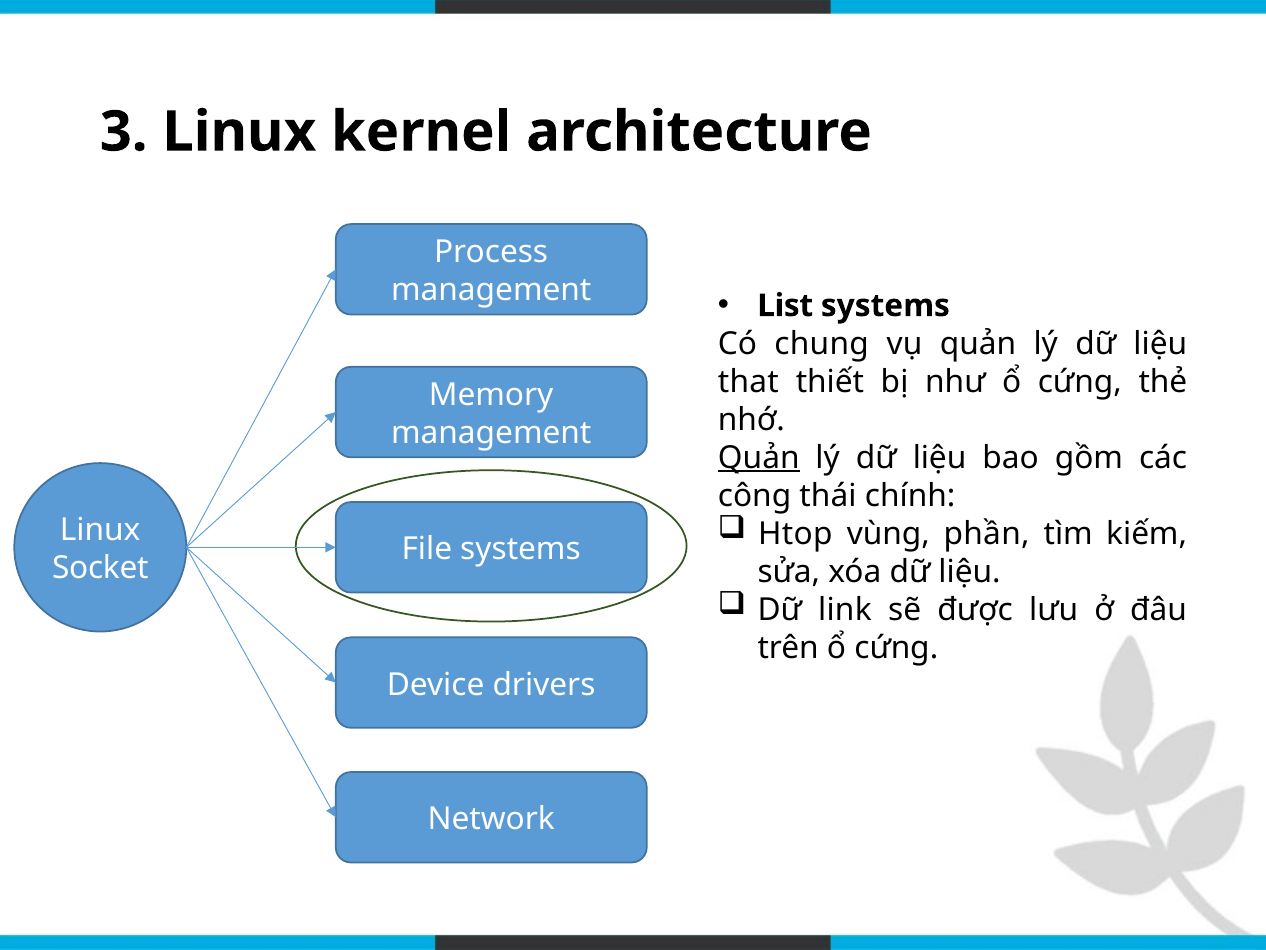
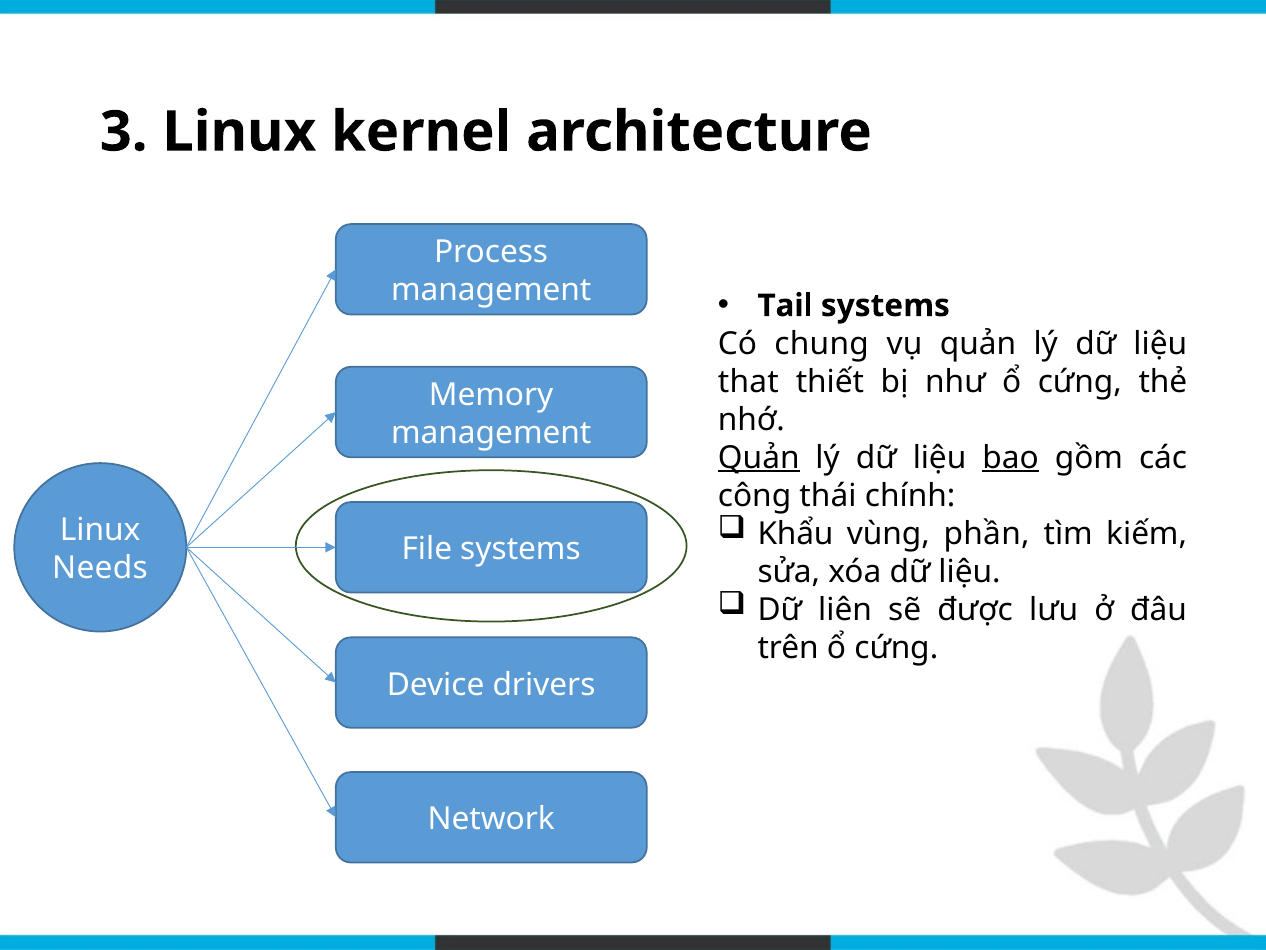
List: List -> Tail (785, 306)
bao underline: none -> present (1011, 457)
Htop: Htop -> Khẩu (796, 533)
Socket: Socket -> Needs (100, 568)
link: link -> liên (845, 609)
